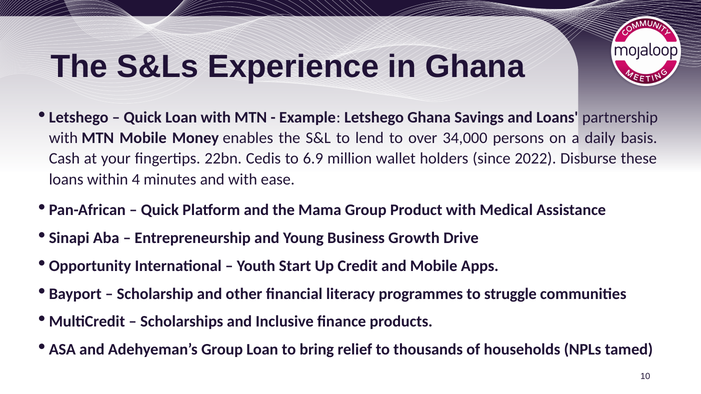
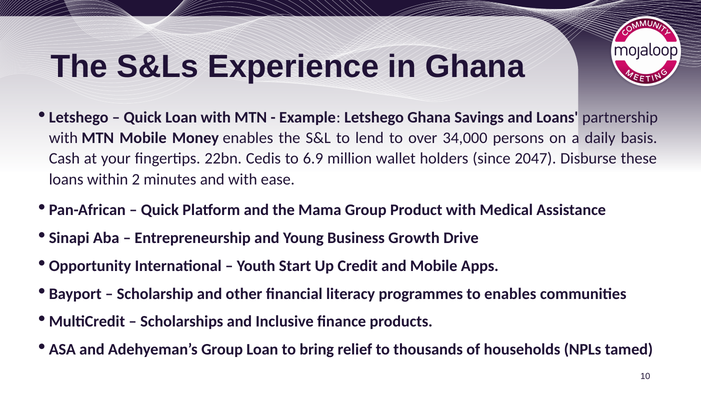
2022: 2022 -> 2047 (535, 159)
4: 4 -> 2 (136, 179)
to struggle: struggle -> enables (510, 294)
